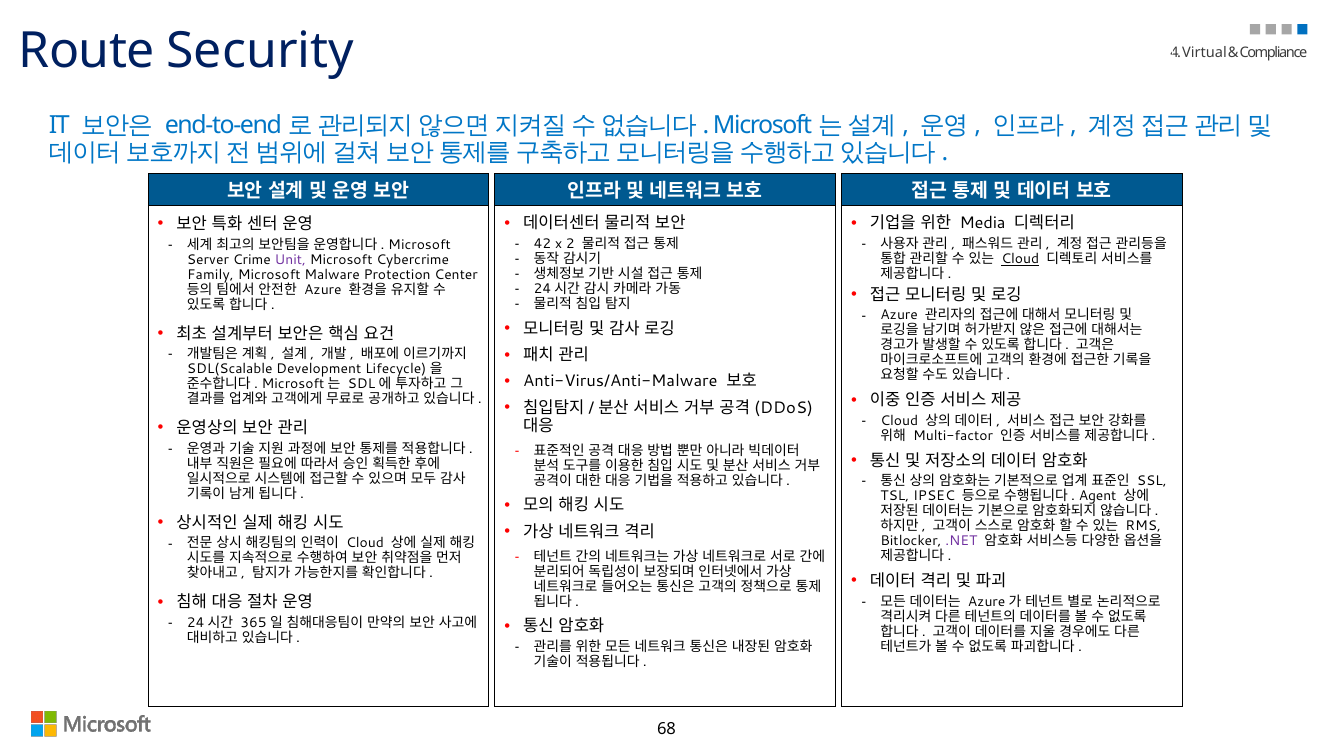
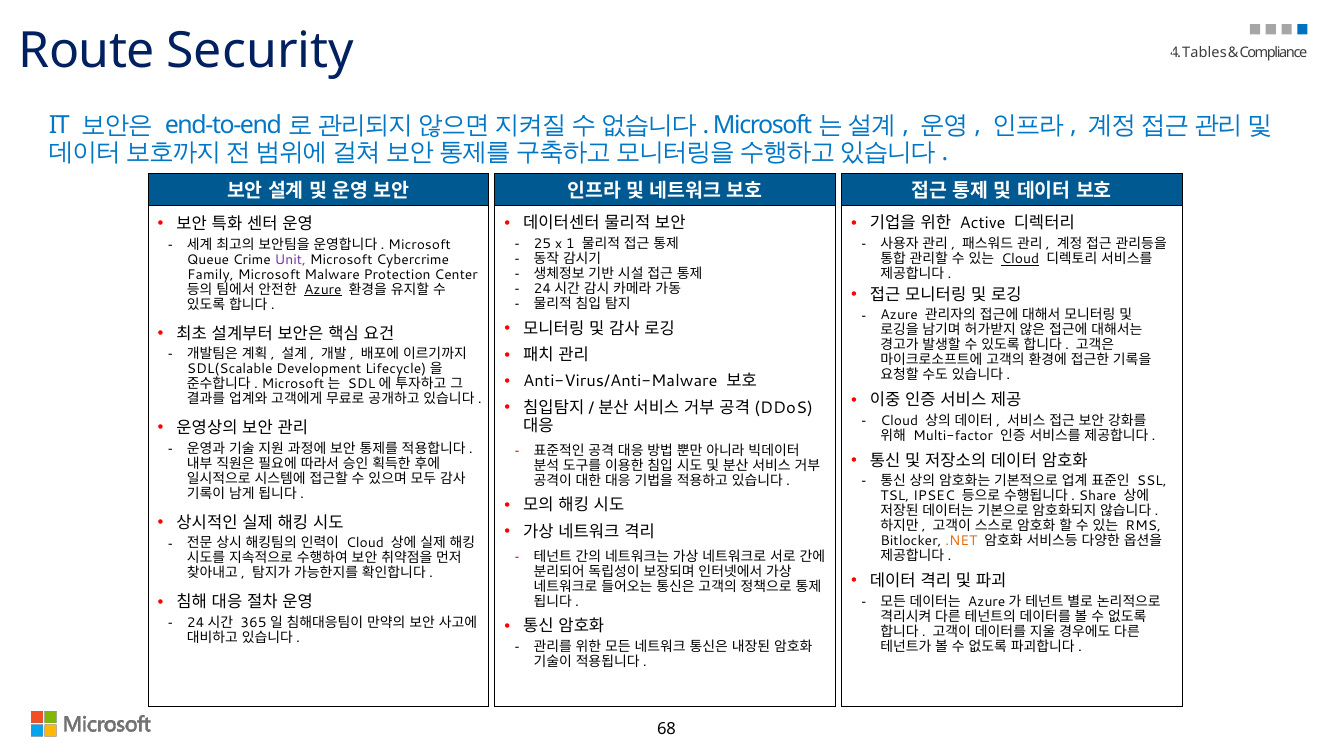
Virtual: Virtual -> Tables (1204, 52)
Media: Media -> Active (983, 224)
42: 42 -> 25 (542, 244)
2: 2 -> 1 (570, 244)
Server: Server -> Queue (208, 260)
Azure underline: none -> present (323, 290)
Agent: Agent -> Share (1098, 497)
.NET colour: purple -> orange (961, 542)
